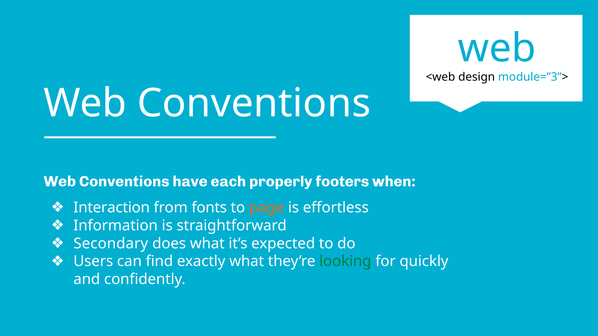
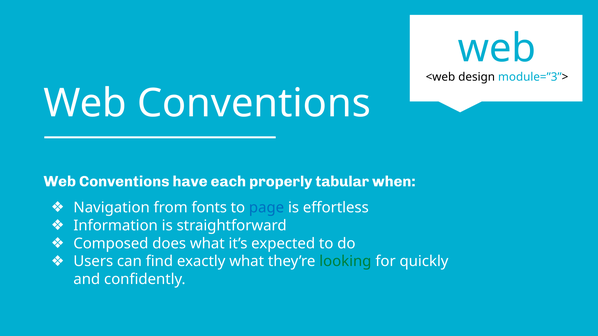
footers: footers -> tabular (342, 182)
Interaction: Interaction -> Navigation (112, 208)
page colour: orange -> blue (267, 208)
Secondary: Secondary -> Composed (111, 244)
